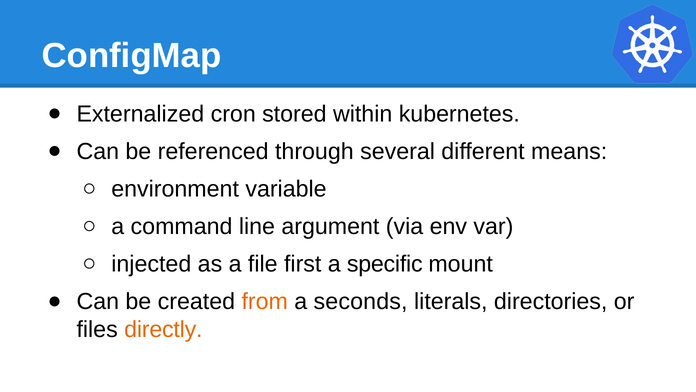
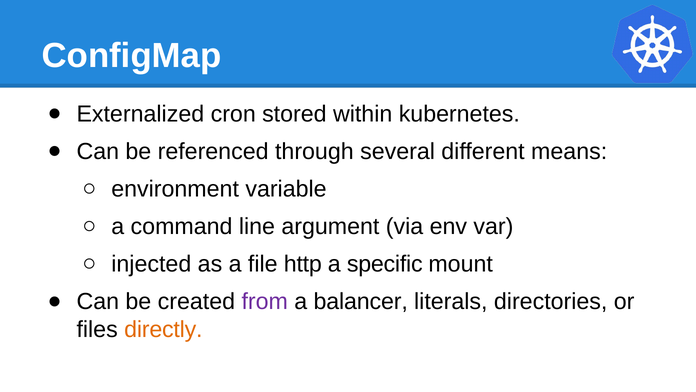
first: first -> http (303, 264)
from colour: orange -> purple (265, 301)
seconds: seconds -> balancer (361, 301)
